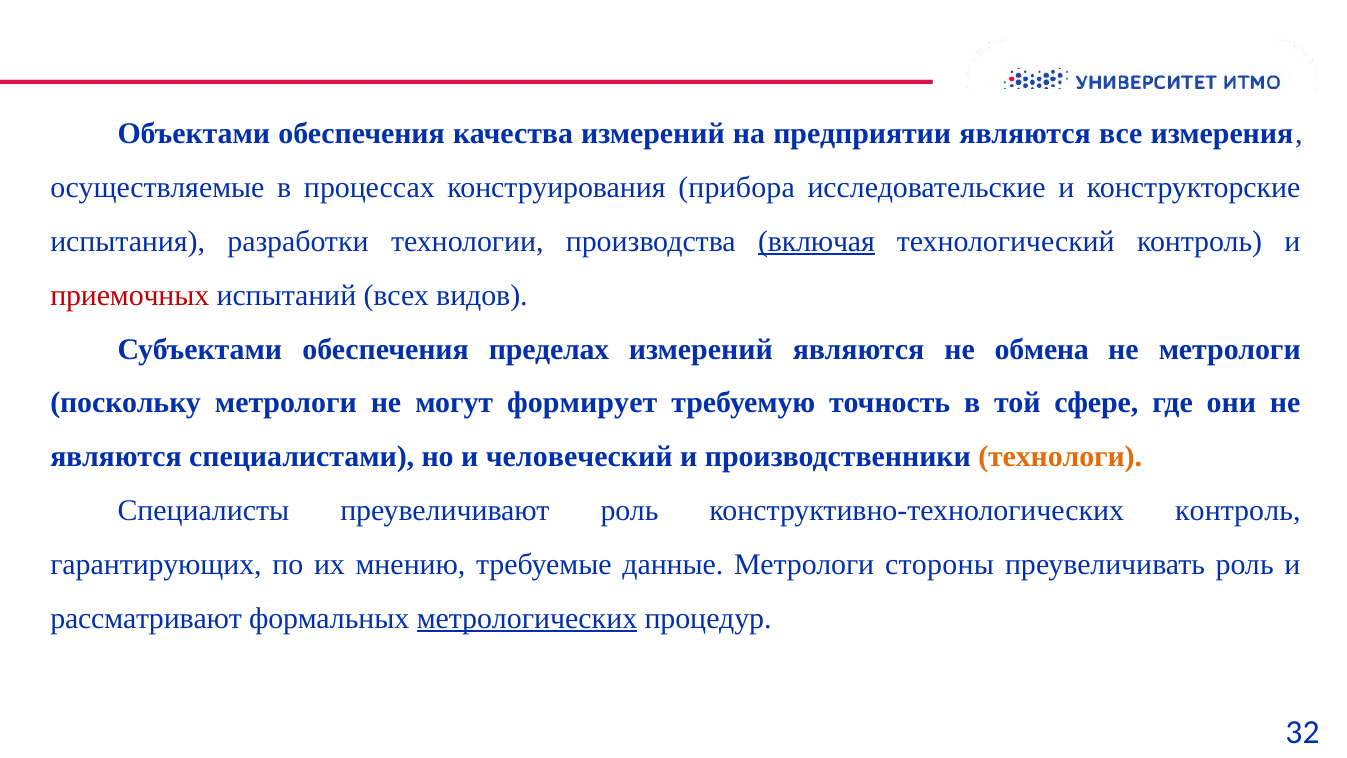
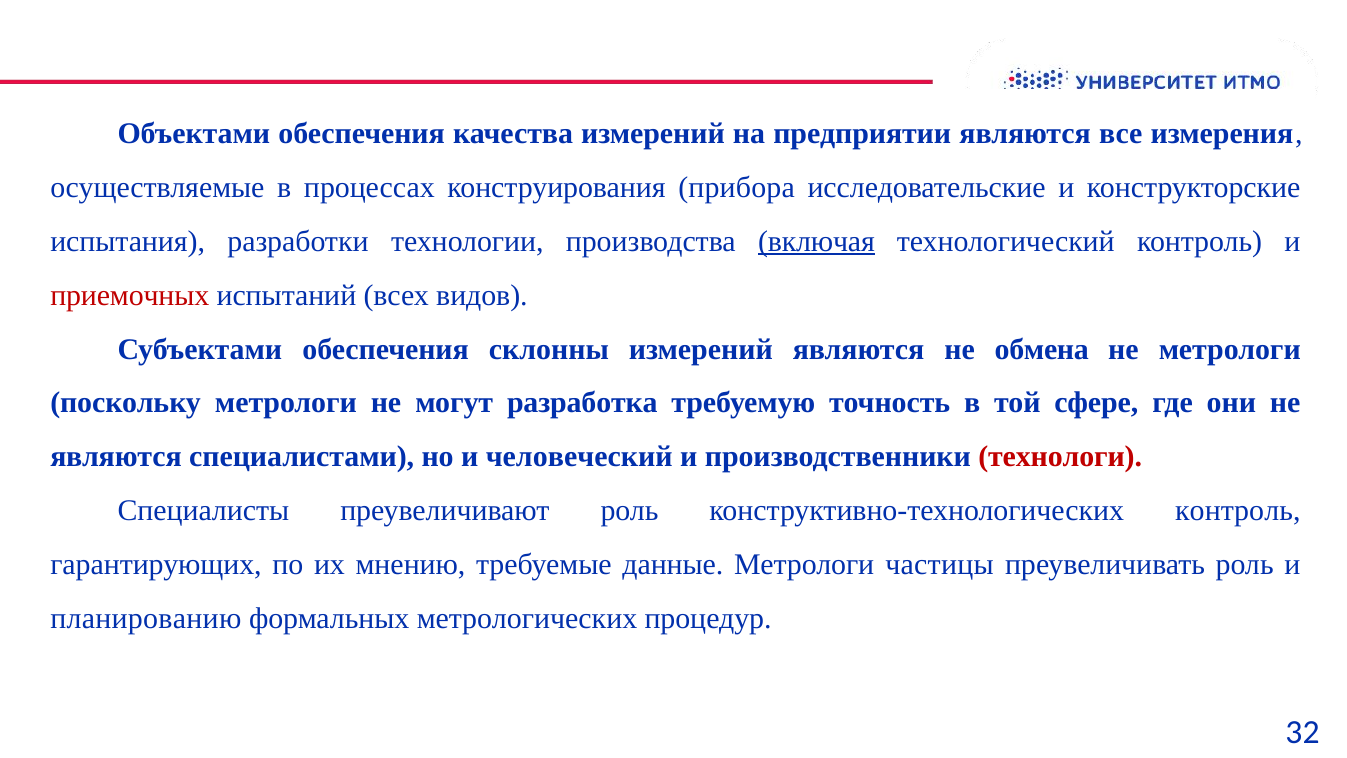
пределах: пределах -> склонны (549, 349)
формирует: формирует -> разработка (582, 403)
технологи colour: orange -> red (1060, 457)
стороны: стороны -> частицы (940, 564)
рассматривают: рассматривают -> планированию (146, 618)
метрологических underline: present -> none (527, 618)
